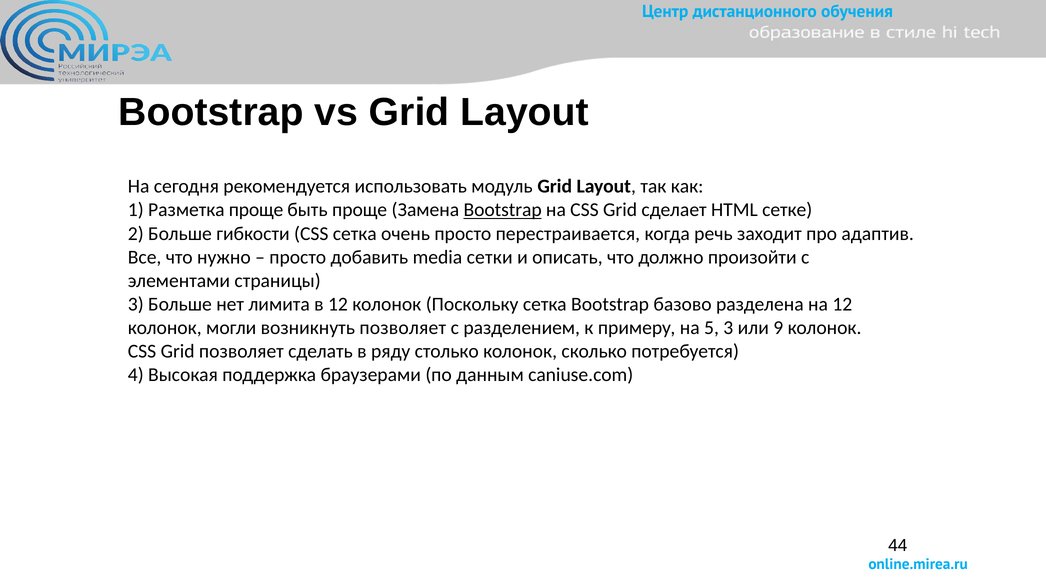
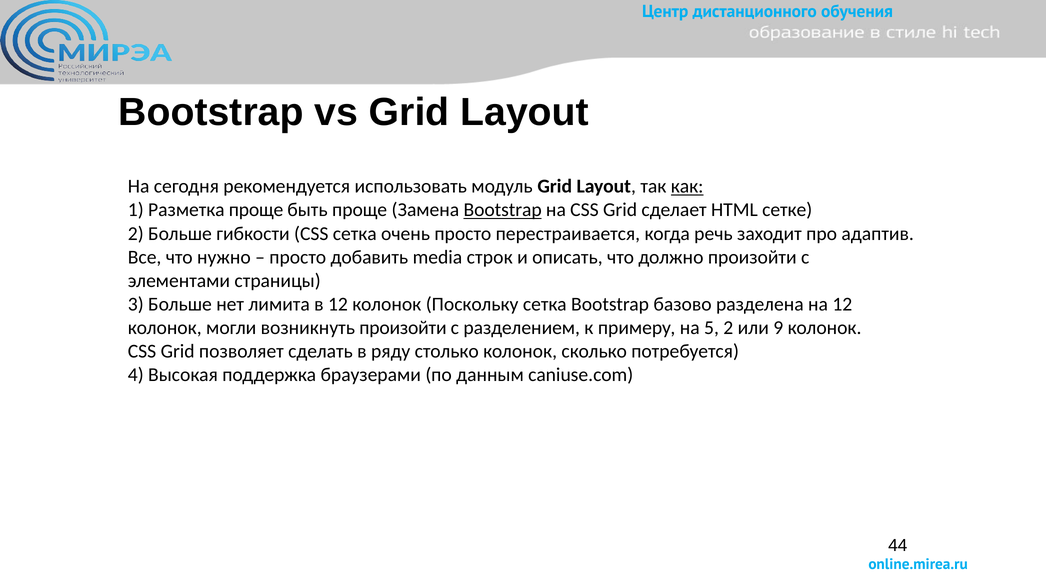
как underline: none -> present (687, 187)
сетки: сетки -> строк (490, 257)
возникнуть позволяет: позволяет -> произойти (403, 328)
5 3: 3 -> 2 (728, 328)
